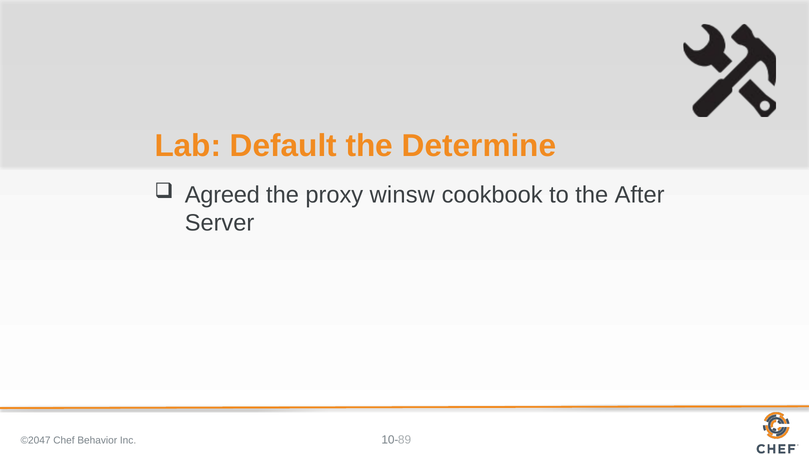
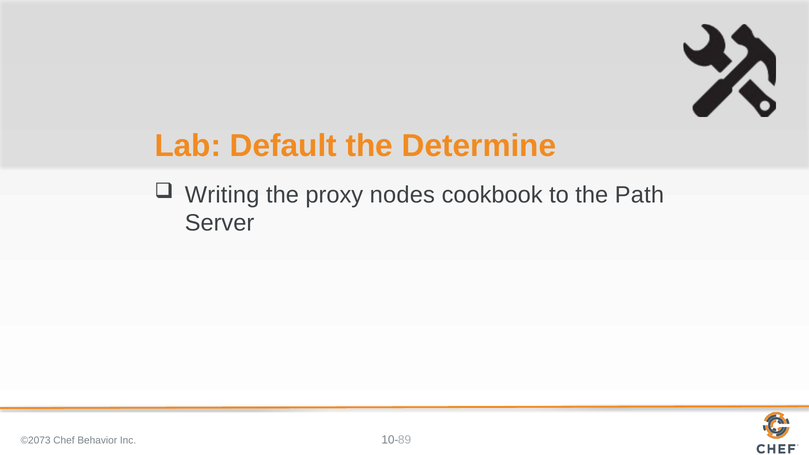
Agreed: Agreed -> Writing (222, 195)
winsw: winsw -> nodes (402, 195)
After: After -> Path (639, 195)
©2047: ©2047 -> ©2073 (36, 440)
